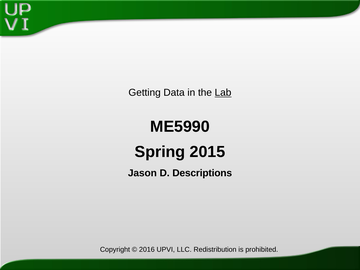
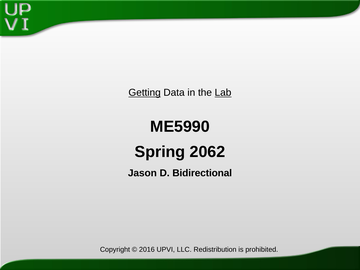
Getting underline: none -> present (145, 93)
2015: 2015 -> 2062 (207, 152)
Descriptions: Descriptions -> Bidirectional (202, 173)
